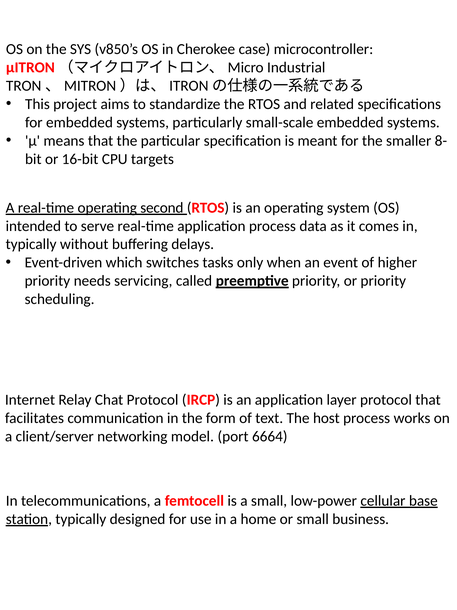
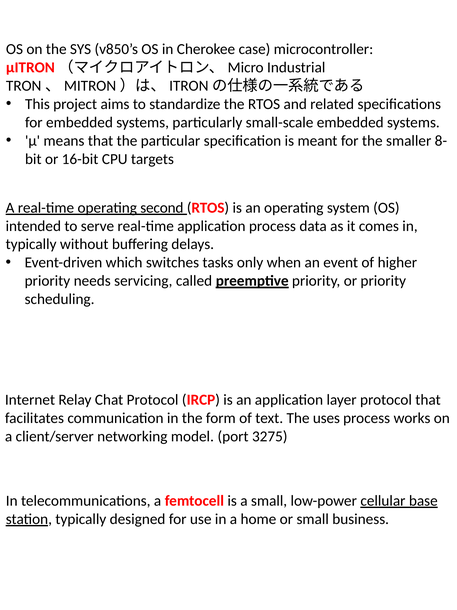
host: host -> uses (326, 418)
6664: 6664 -> 3275 (270, 436)
